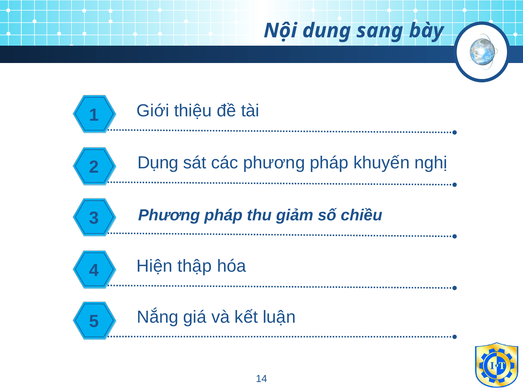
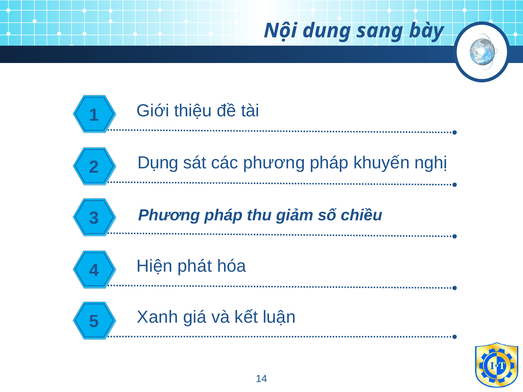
thập: thập -> phát (195, 266)
Nắng: Nắng -> Xanh (158, 317)
